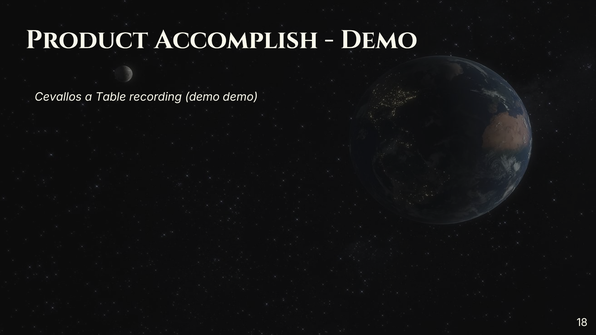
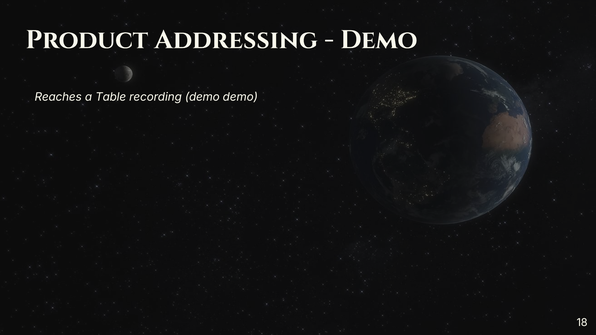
Accomplish: Accomplish -> Addressing (236, 40)
Cevallos: Cevallos -> Reaches (58, 97)
